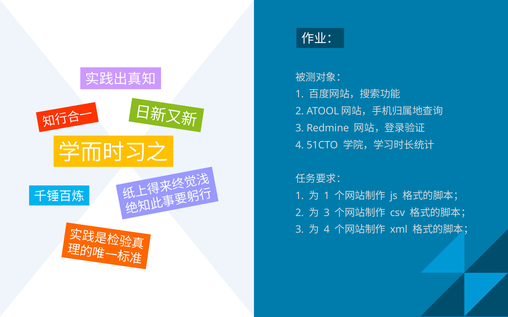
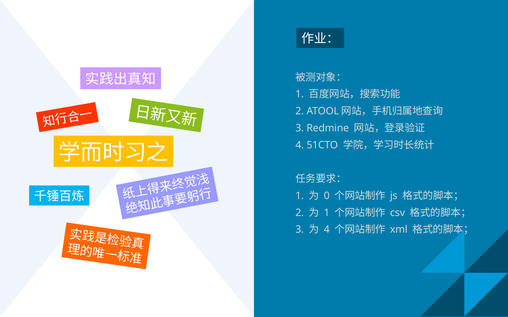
1: 1 -> 0 (327, 196)
3: 3 -> 1 (327, 213)
